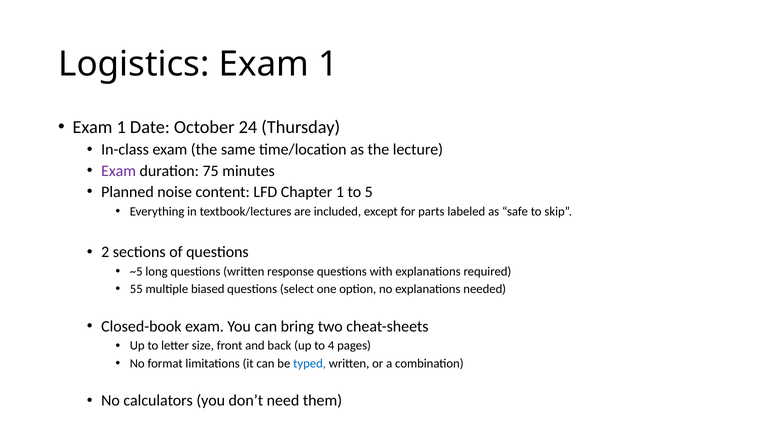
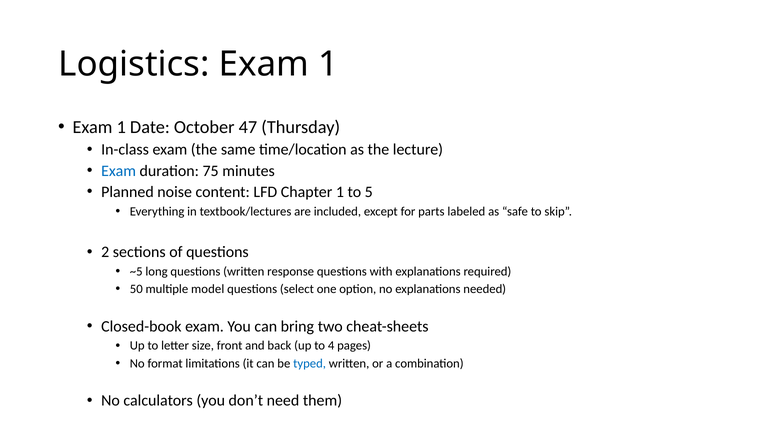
24: 24 -> 47 (248, 127)
Exam colour: purple -> blue (119, 171)
55: 55 -> 50 (136, 289)
biased: biased -> model (208, 289)
